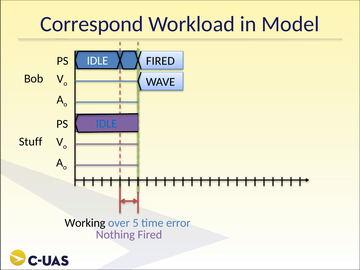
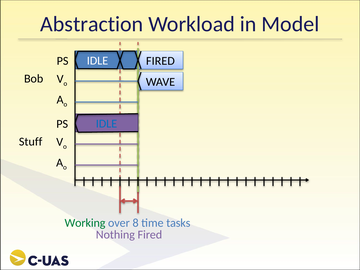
Correspond: Correspond -> Abstraction (92, 24)
Working colour: black -> green (85, 223)
5: 5 -> 8 (136, 223)
error: error -> tasks (178, 223)
